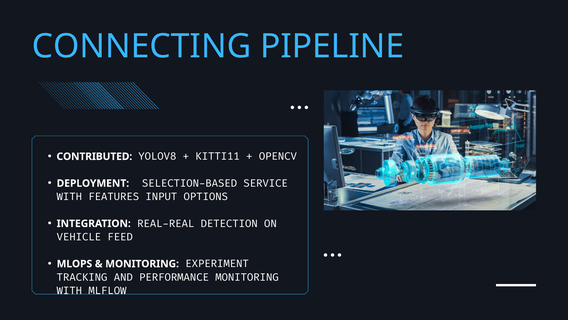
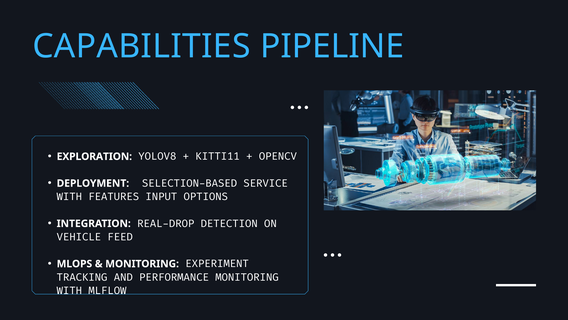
CONNECTING: CONNECTING -> CAPABILITIES (141, 46)
CONTRIBUTED: CONTRIBUTED -> EXPLORATION (94, 156)
REAL-REAL: REAL-REAL -> REAL-DROP (166, 223)
